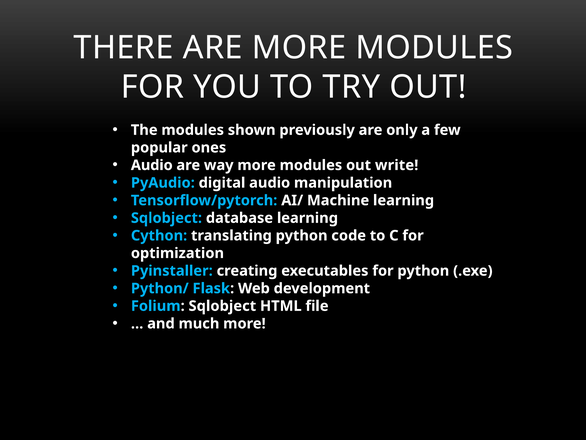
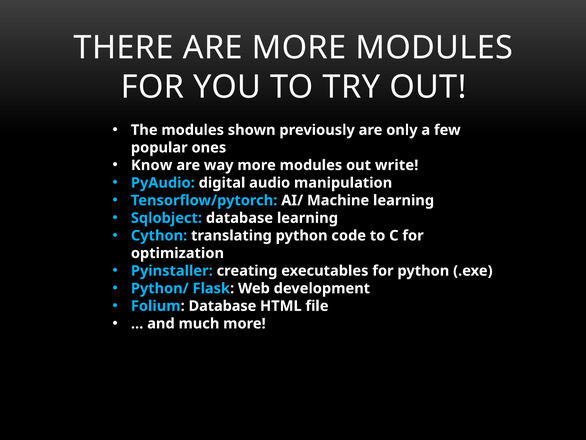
Audio: Audio -> Know (152, 165)
Folium Sqlobject: Sqlobject -> Database (222, 306)
